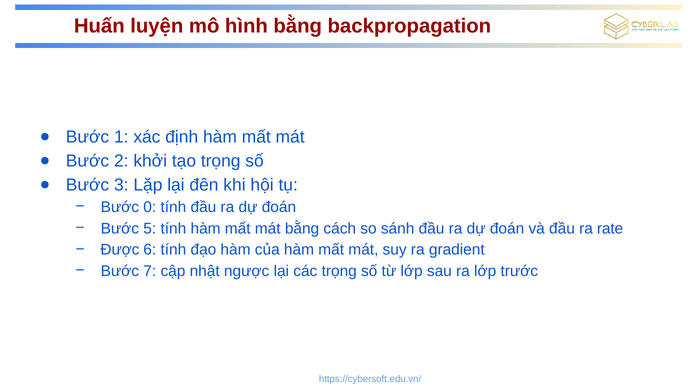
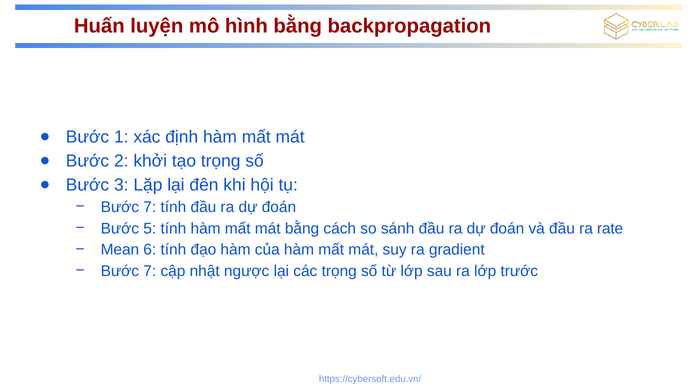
0: 0 -> 7 (150, 207)
Được: Được -> Mean (120, 250)
